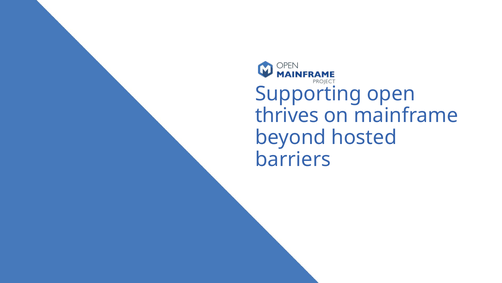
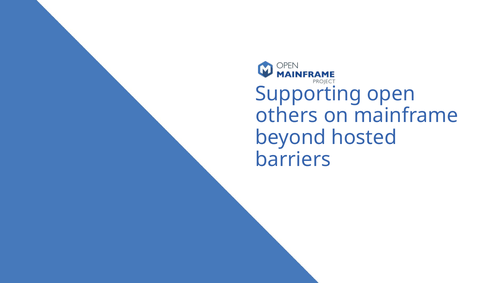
thrives: thrives -> others (287, 115)
